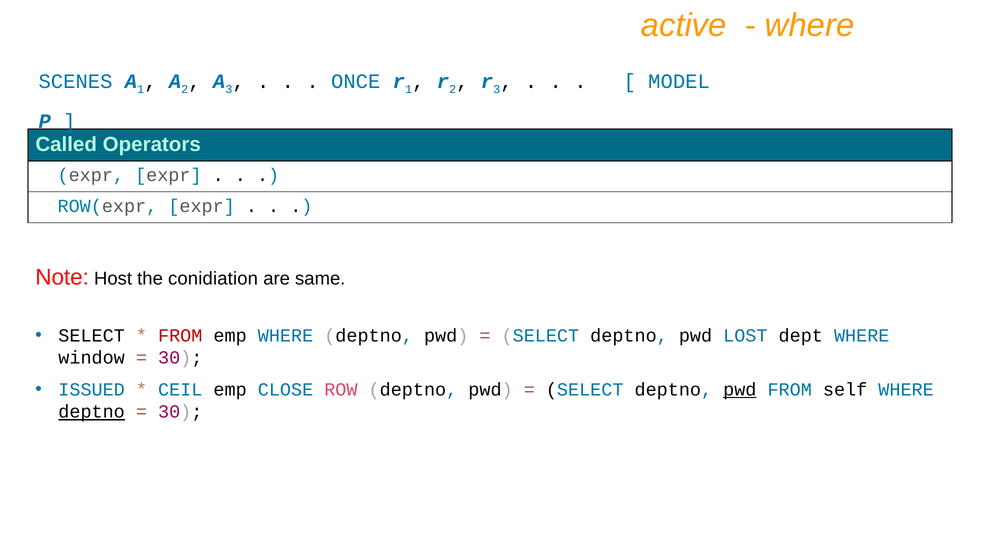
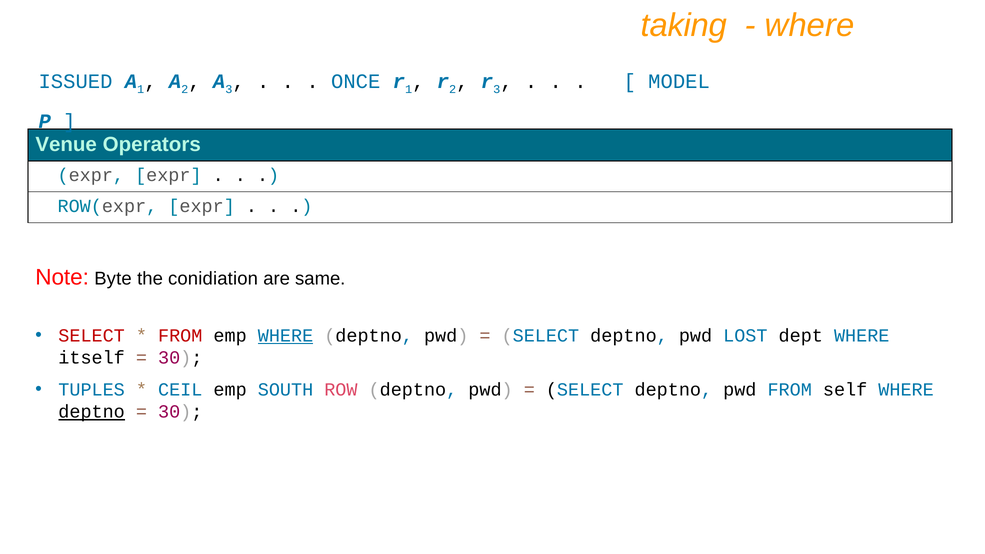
active: active -> taking (684, 26)
SCENES: SCENES -> ISSUED (76, 81)
Called: Called -> Venue (66, 144)
Host: Host -> Byte (113, 279)
SELECT colour: black -> red (92, 336)
WHERE underline: none -> present (286, 336)
window: window -> itself (92, 358)
ISSUED: ISSUED -> TUPLES (92, 390)
CLOSE: CLOSE -> SOUTH (286, 390)
pwd underline: present -> none (740, 390)
